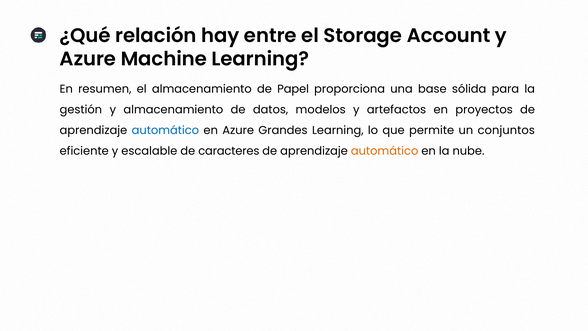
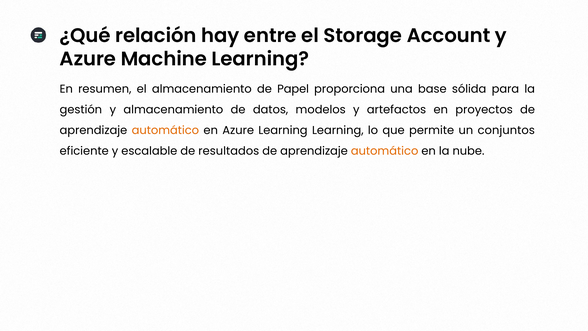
automático colour: blue -> orange (165, 130)
Azure Grandes: Grandes -> Learning (283, 130)
caracteres: caracteres -> resultados (229, 151)
